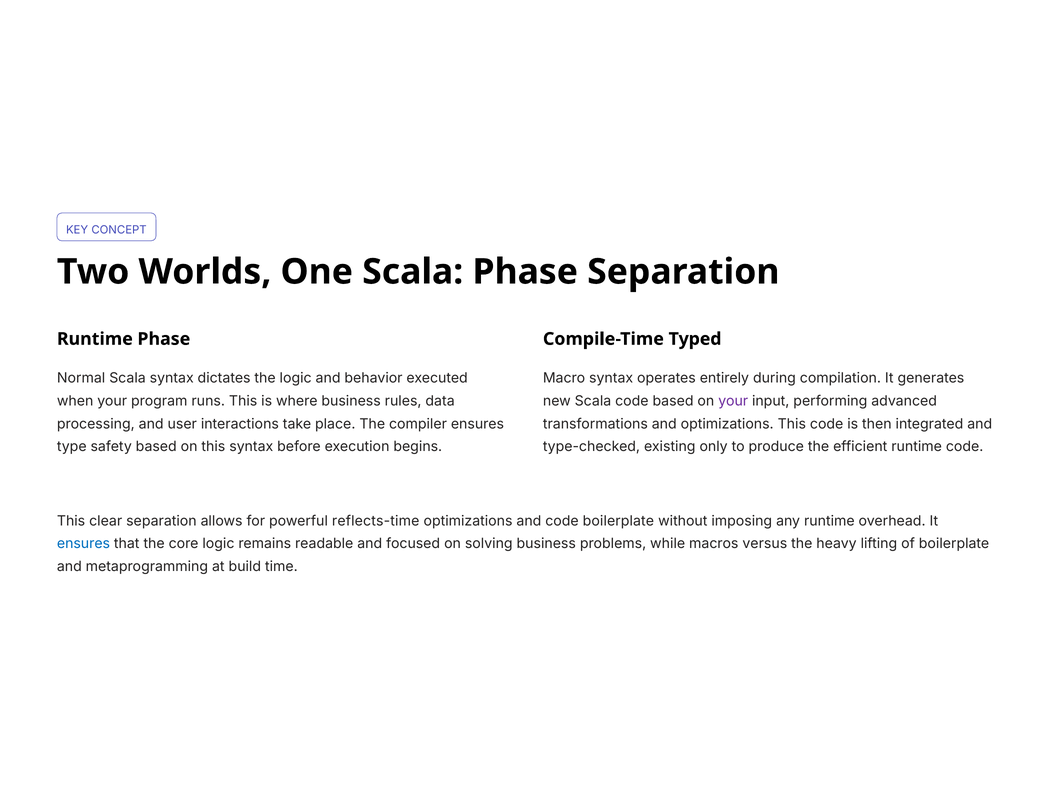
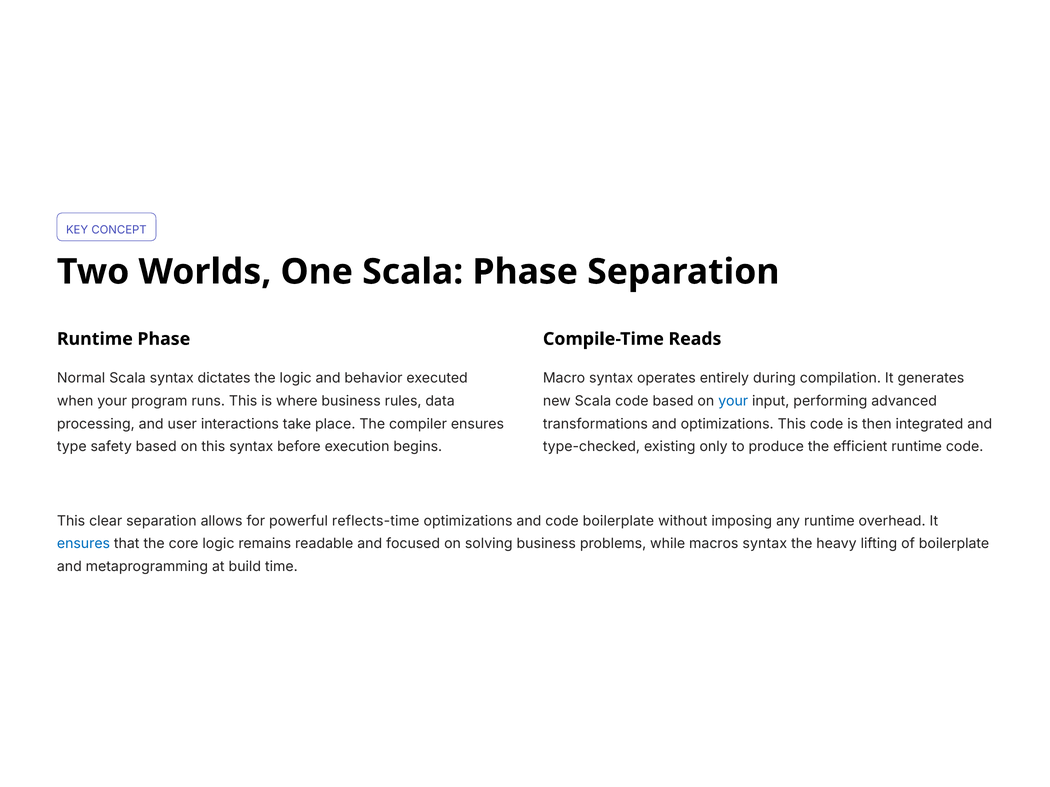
Typed: Typed -> Reads (695, 339)
your colour: purple -> blue (733, 401)
macros versus: versus -> syntax (765, 544)
